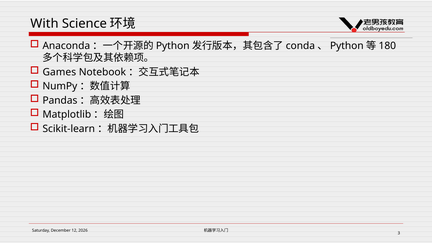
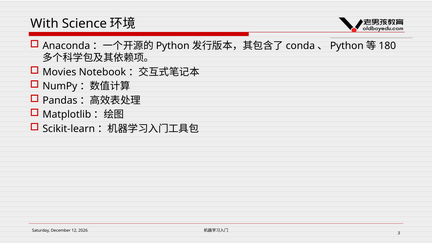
Games: Games -> Movies (59, 72)
